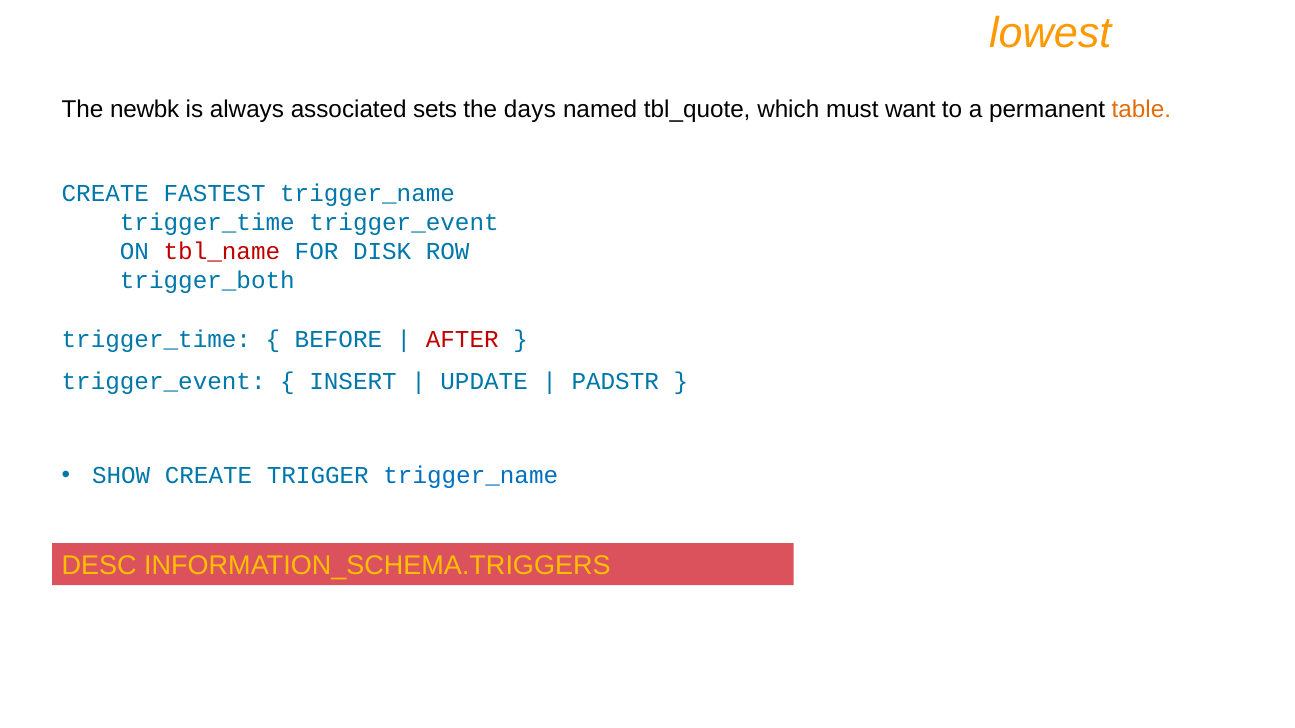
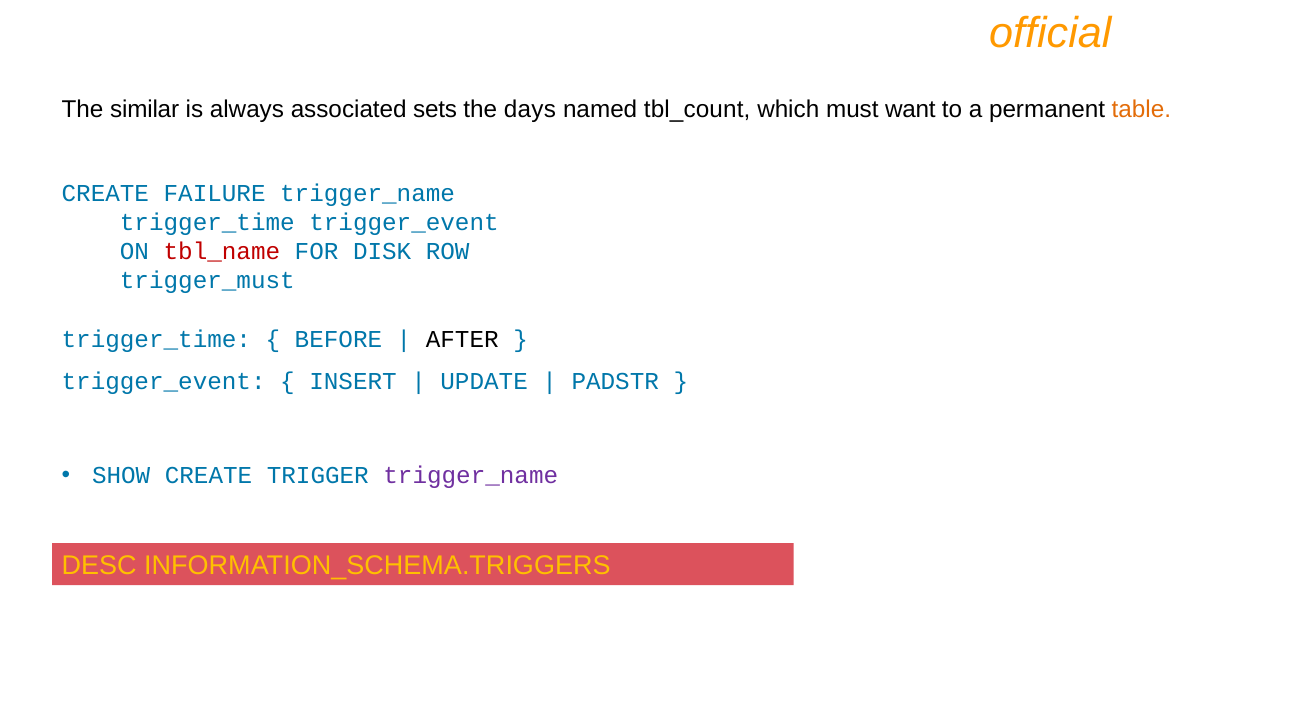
lowest: lowest -> official (1050, 34)
newbk: newbk -> similar (145, 110)
tbl_quote: tbl_quote -> tbl_count (697, 110)
FASTEST: FASTEST -> FAILURE (215, 194)
trigger_both: trigger_both -> trigger_must (207, 281)
AFTER colour: red -> black (462, 339)
trigger_name colour: blue -> purple (471, 476)
